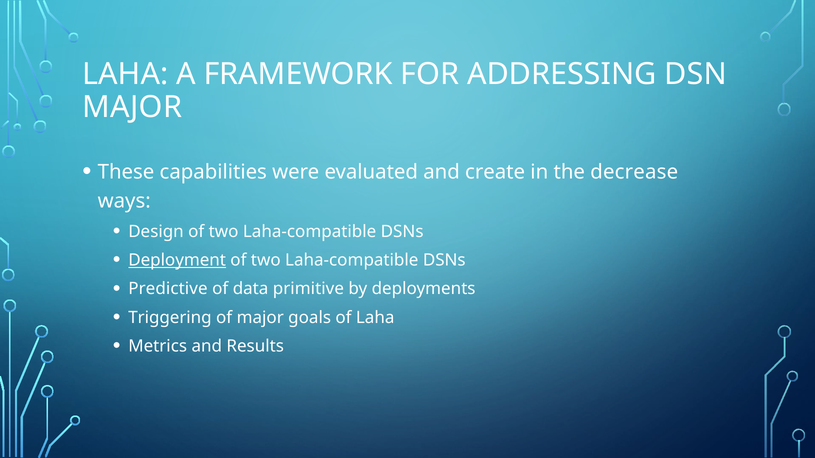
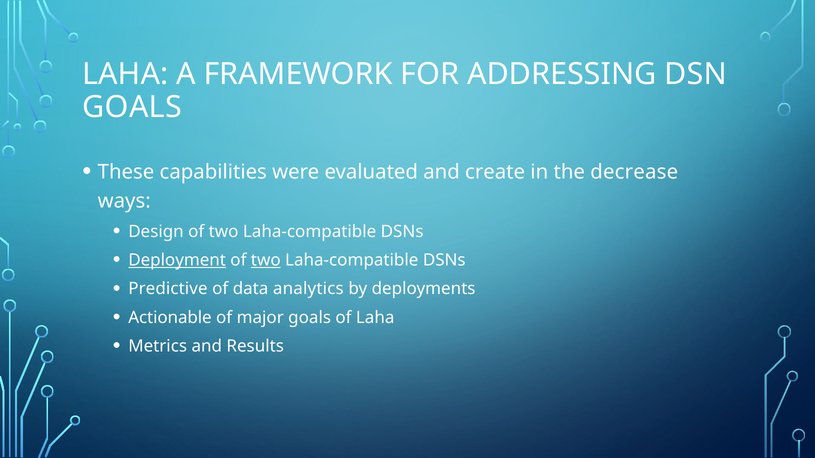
MAJOR: MAJOR -> GOALS (132, 107)
two underline: none -> present (266, 260)
primitive: primitive -> analytics (308, 289)
Triggering: Triggering -> Actionable (170, 318)
